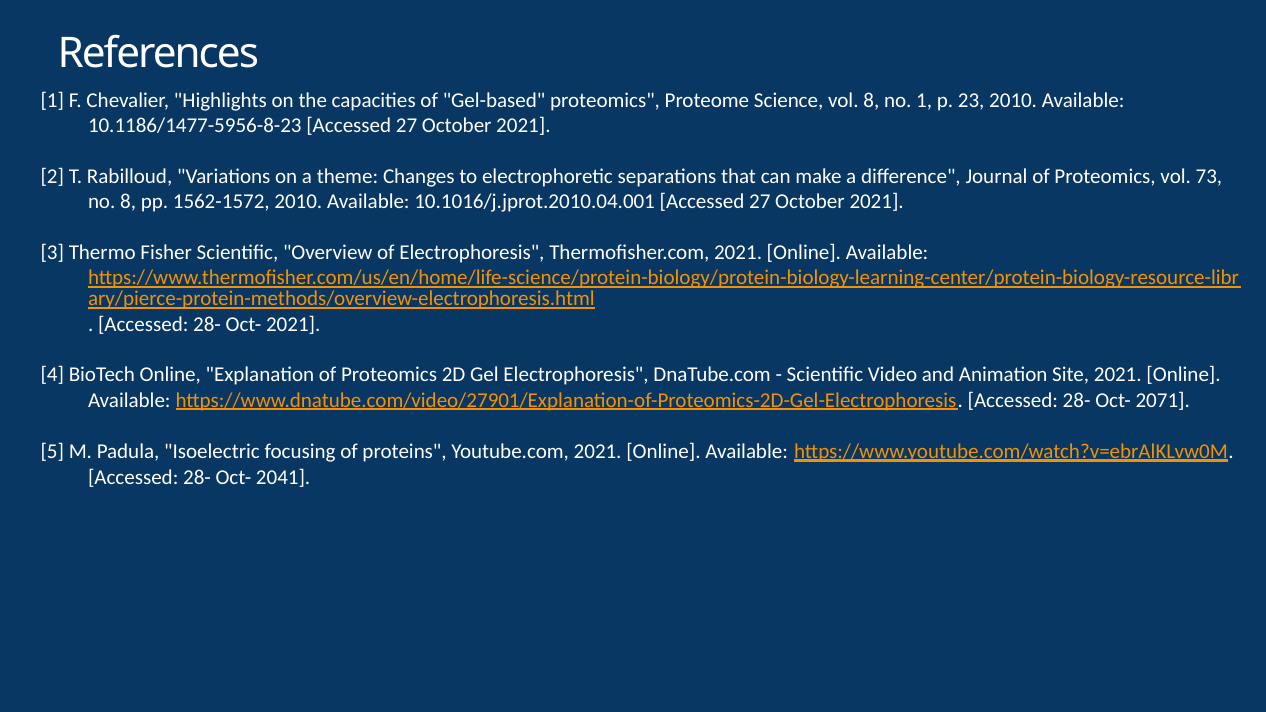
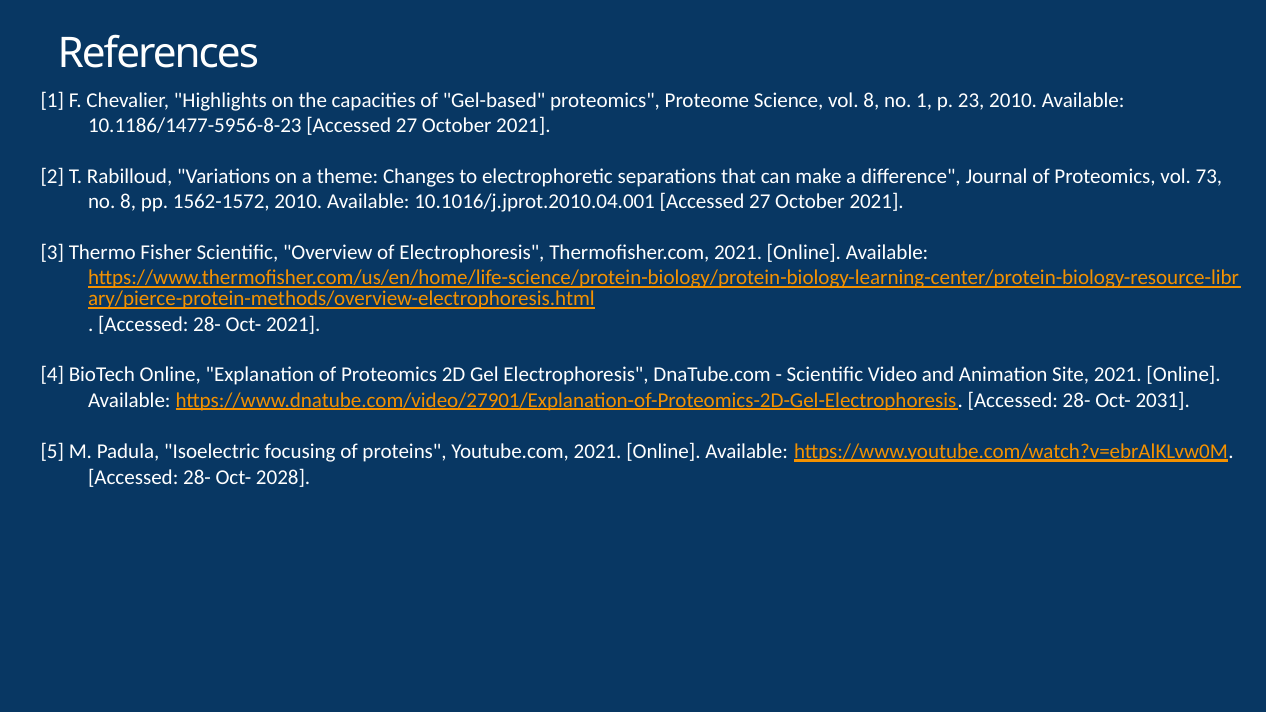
2071: 2071 -> 2031 (1163, 400)
2041: 2041 -> 2028 (283, 477)
